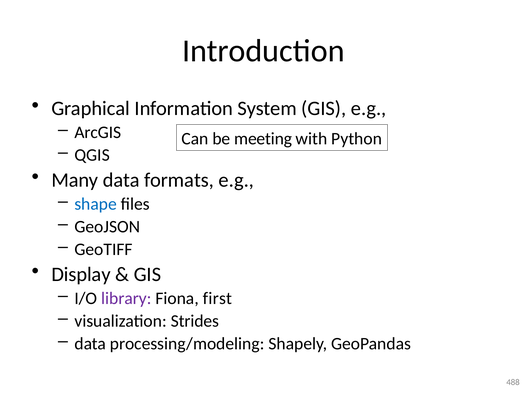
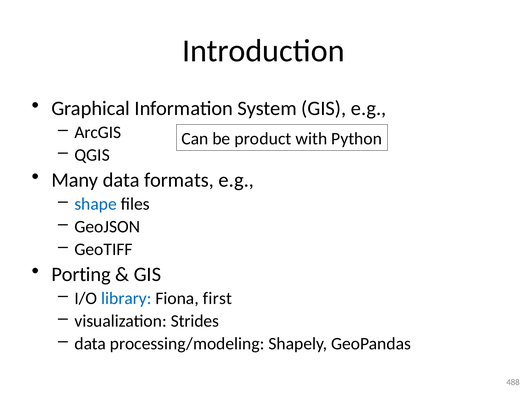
meeting: meeting -> product (263, 139)
Display: Display -> Porting (81, 275)
library colour: purple -> blue (126, 298)
